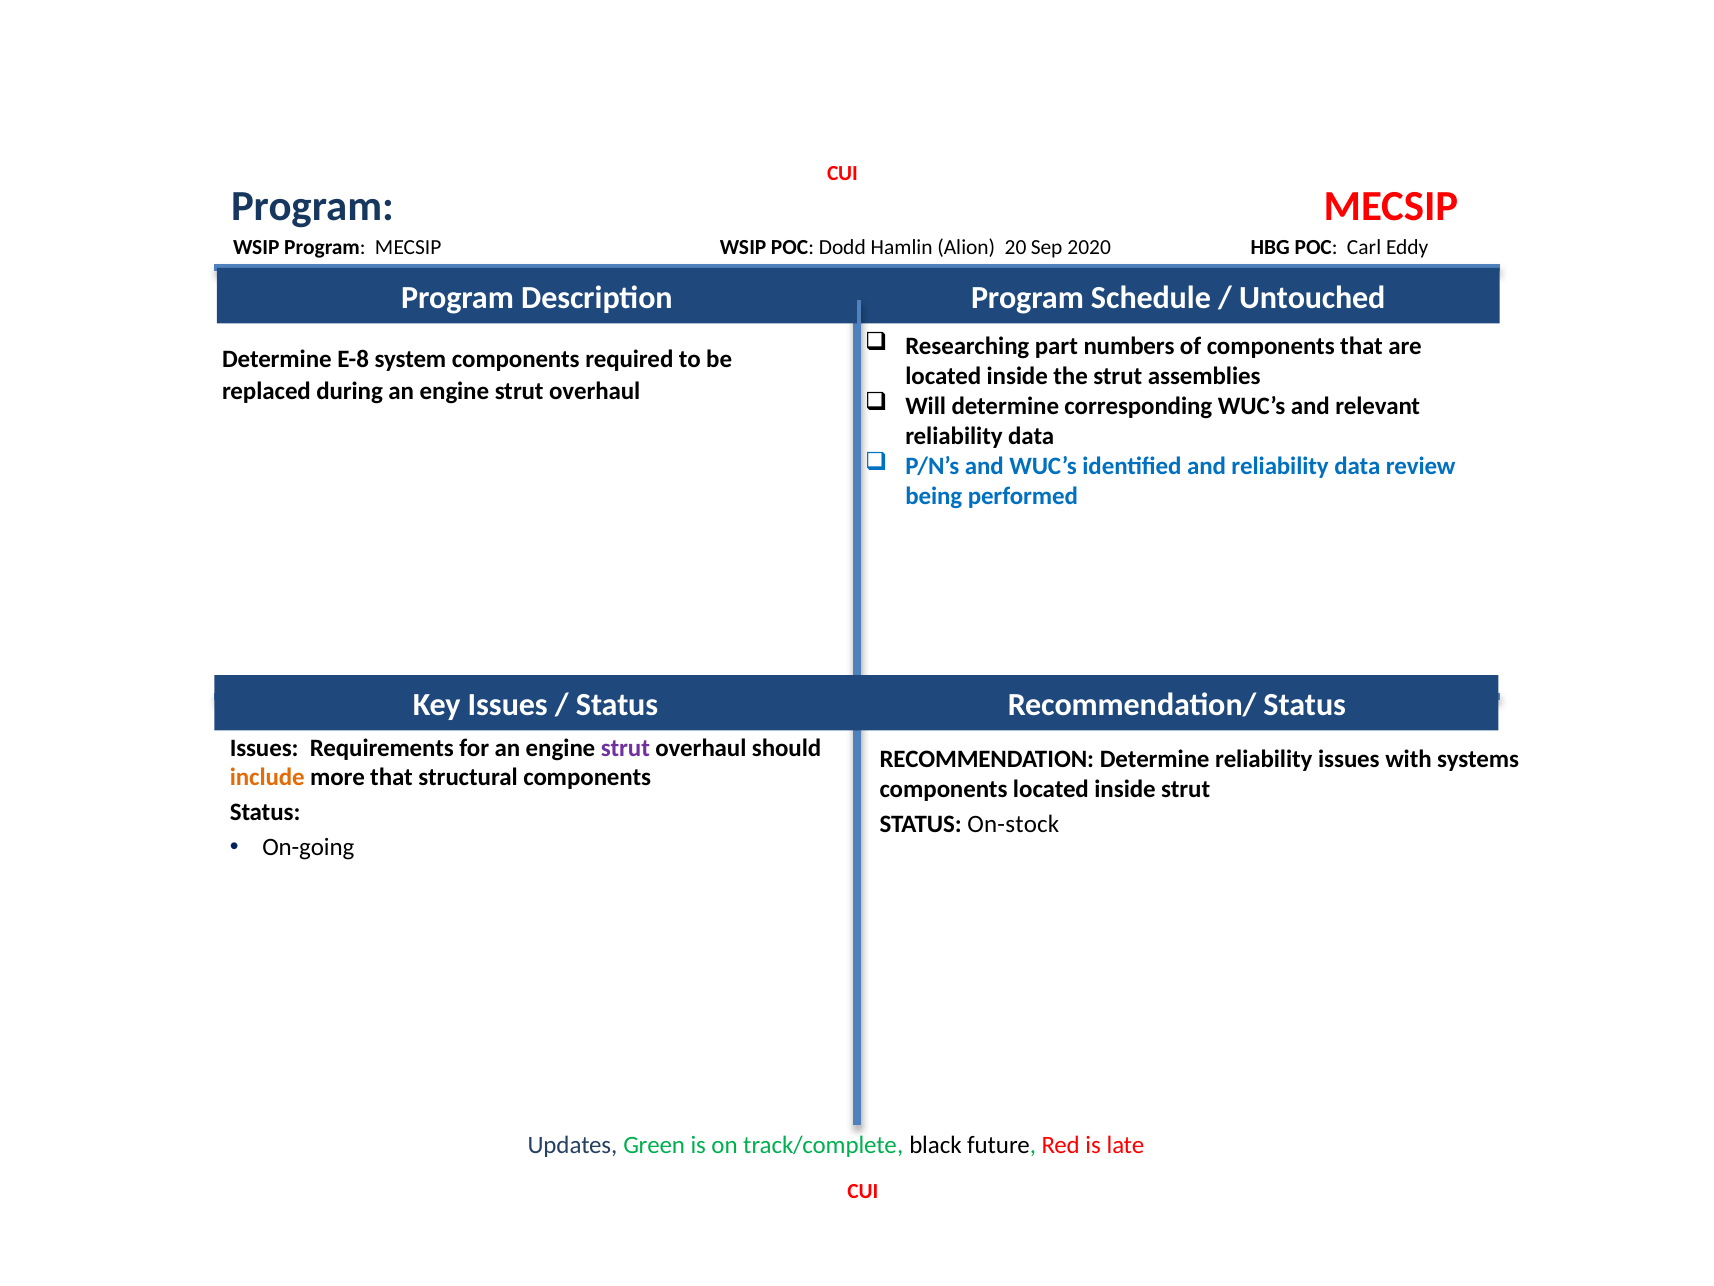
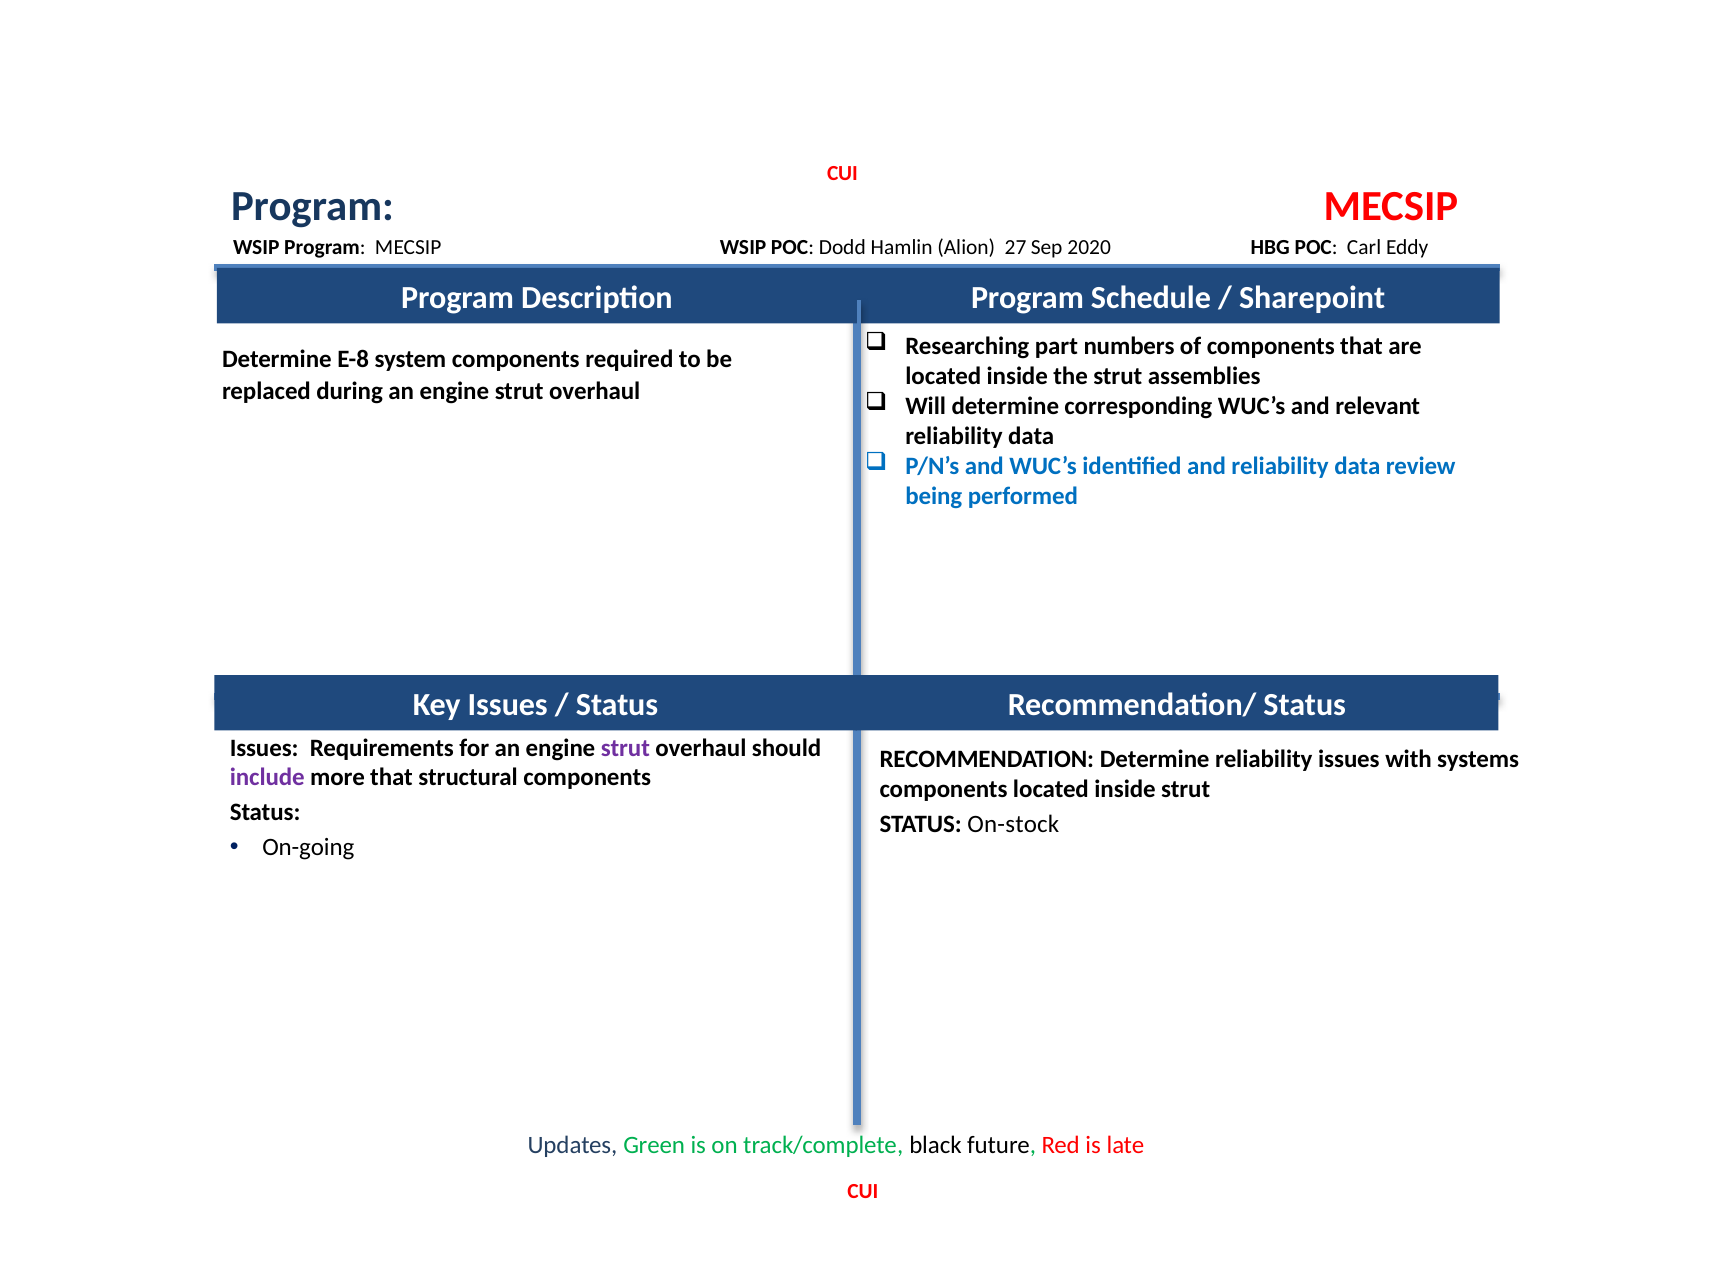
20: 20 -> 27 (1016, 248)
Untouched: Untouched -> Sharepoint (1312, 298)
include colour: orange -> purple (267, 777)
